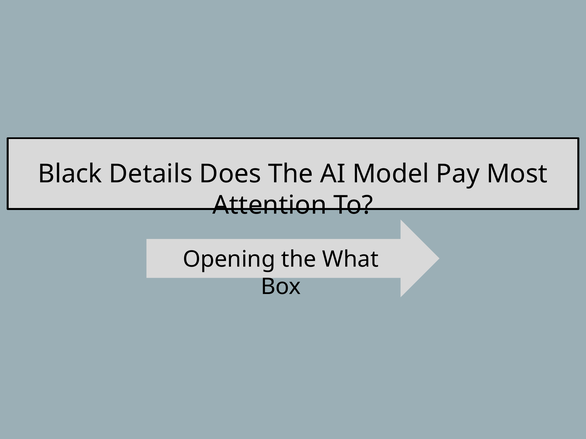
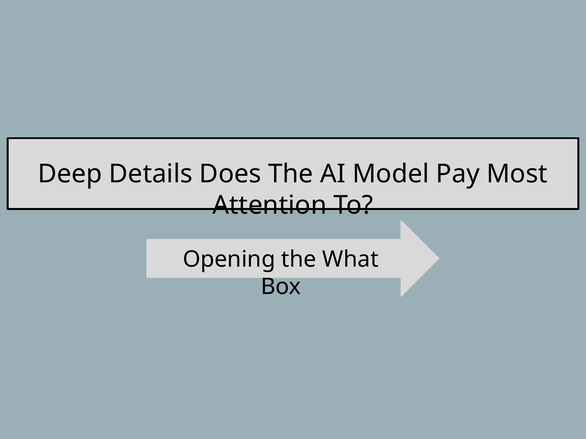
Black: Black -> Deep (70, 174)
